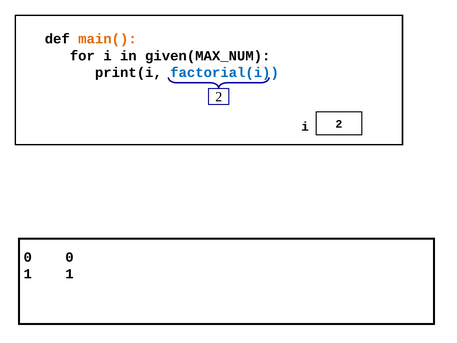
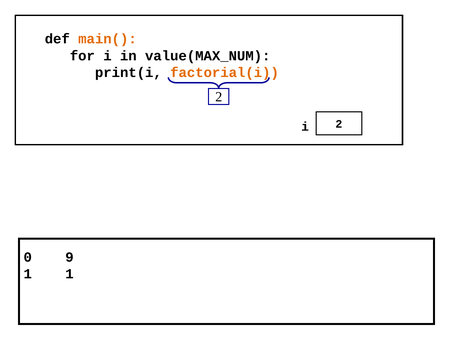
given(MAX_NUM: given(MAX_NUM -> value(MAX_NUM (208, 56)
factorial(i colour: blue -> orange (225, 72)
0 0: 0 -> 9 (69, 257)
